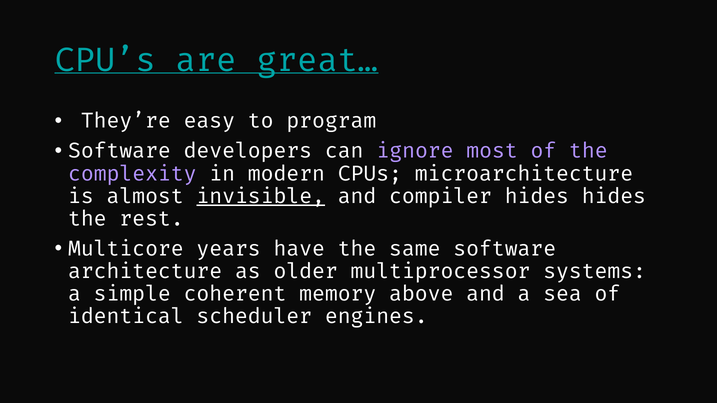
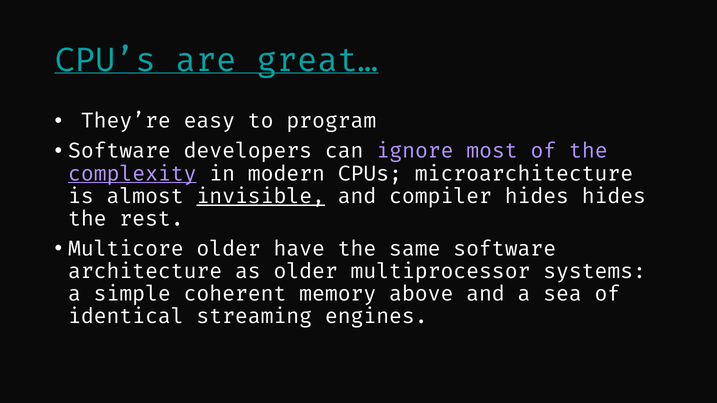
complexity underline: none -> present (132, 174)
Multicore years: years -> older (229, 249)
scheduler: scheduler -> streaming (254, 317)
